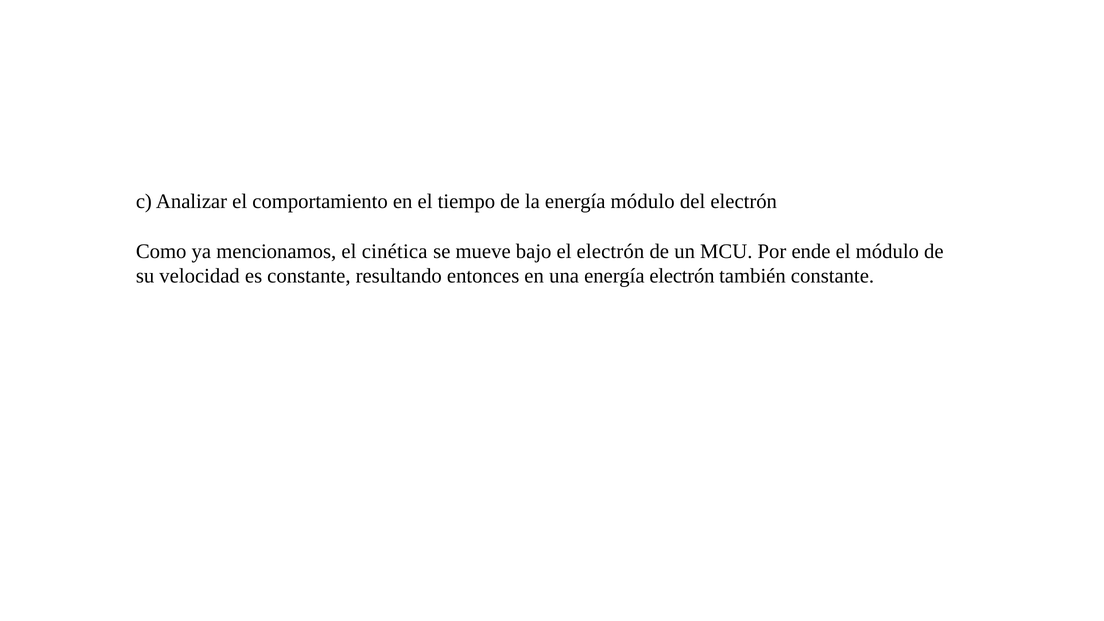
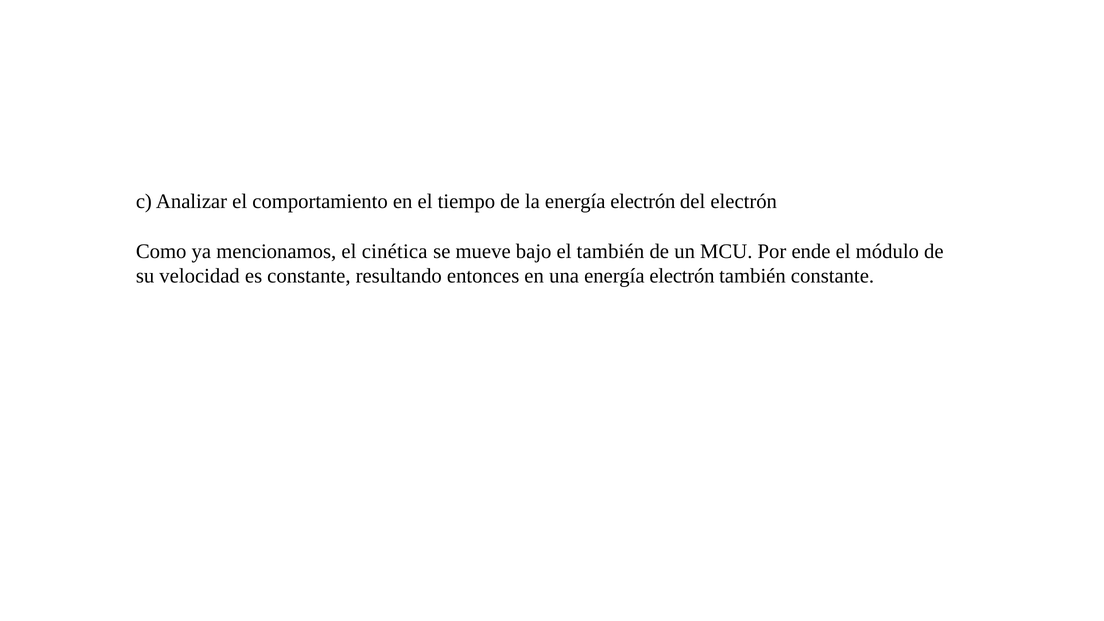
la energía módulo: módulo -> electrón (643, 202)
el electrón: electrón -> también (610, 251)
